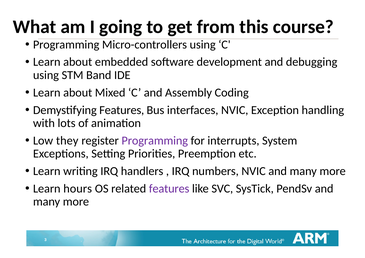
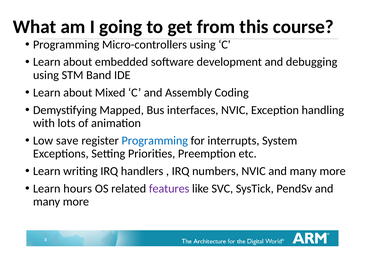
Demystifying Features: Features -> Mapped (122, 110)
they: they -> save (67, 141)
Programming colour: purple -> blue (155, 141)
